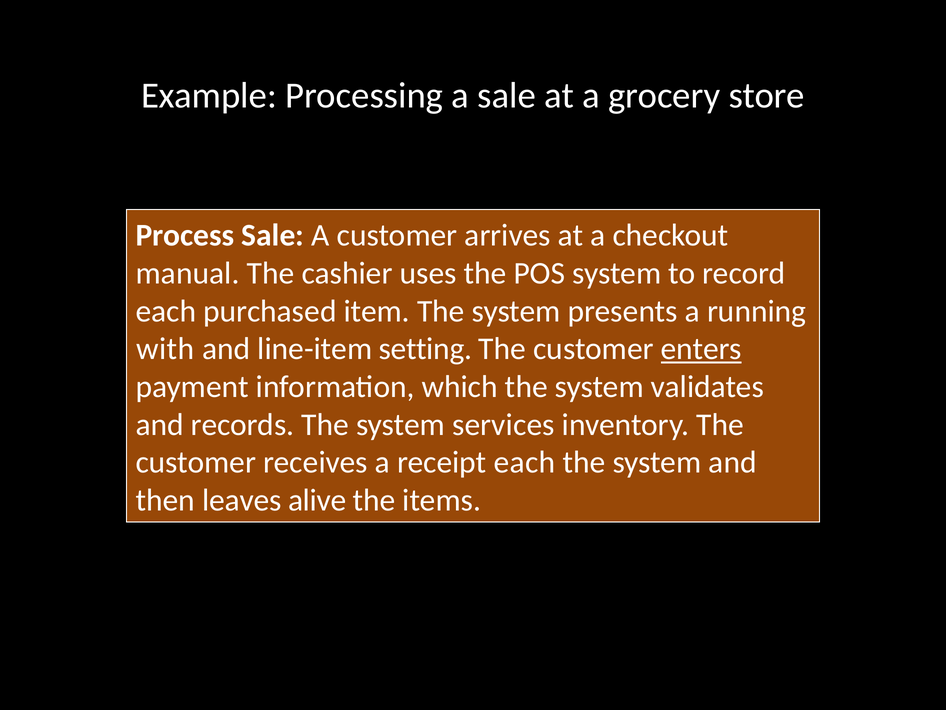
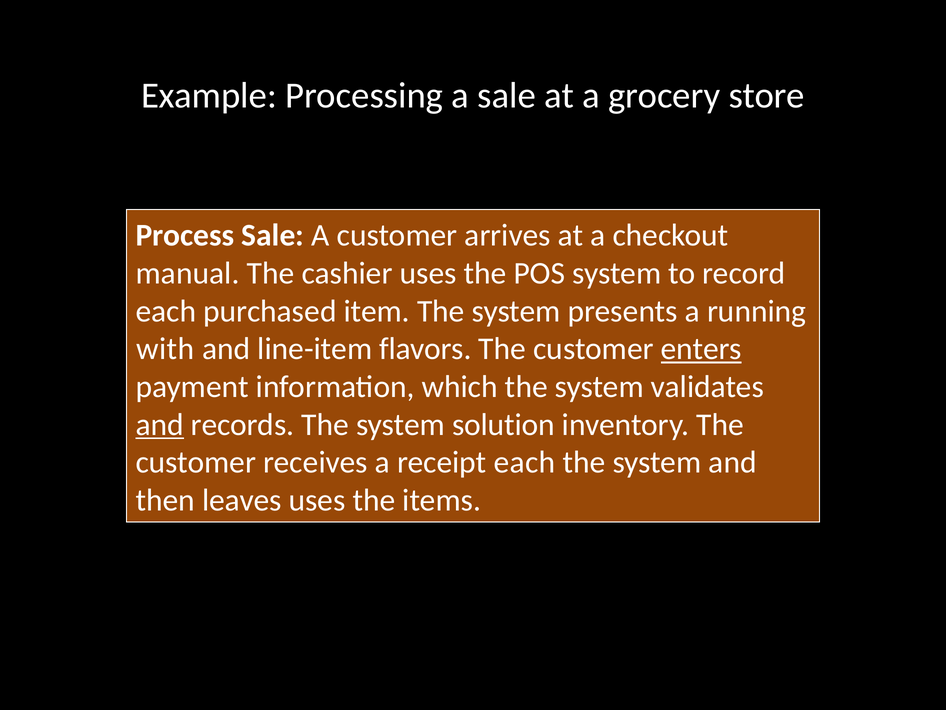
setting: setting -> flavors (425, 349)
and underline: none -> present (160, 424)
services: services -> solution (503, 424)
leaves alive: alive -> uses (317, 500)
